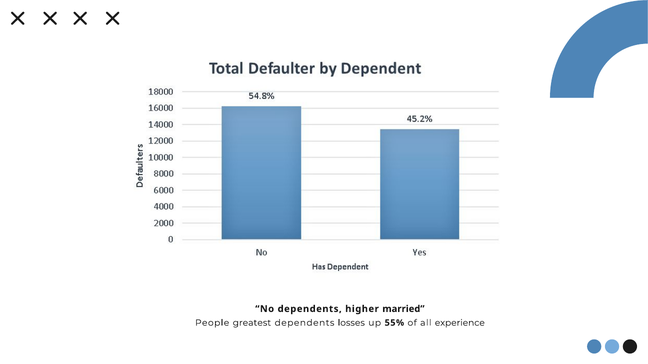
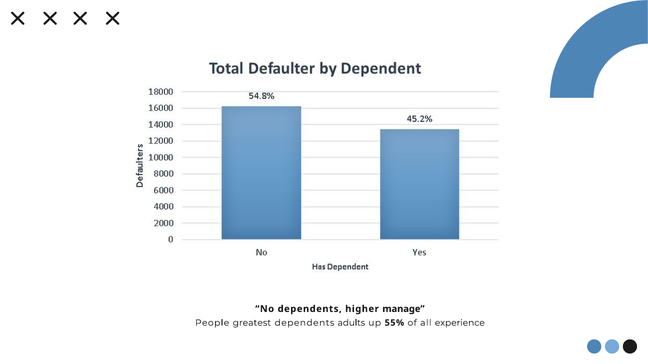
married: married -> manage (404, 309)
losses: losses -> adults (351, 323)
